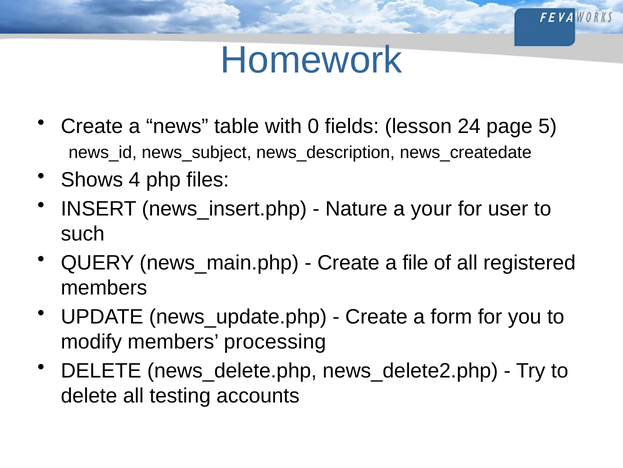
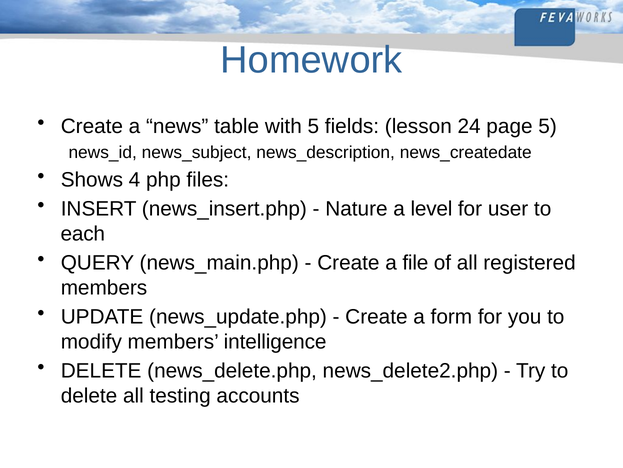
with 0: 0 -> 5 (313, 126)
your: your -> level (431, 208)
such: such -> each (83, 233)
processing: processing -> intelligence (275, 341)
